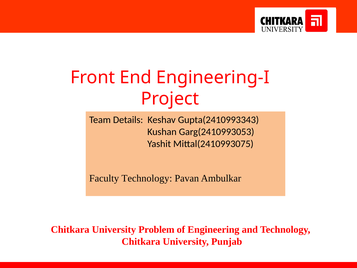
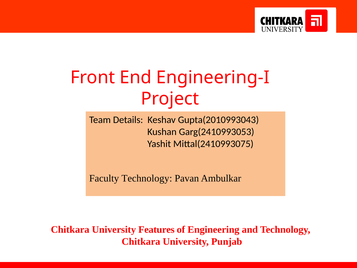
Gupta(2410993343: Gupta(2410993343 -> Gupta(2010993043 (218, 120)
Problem: Problem -> Features (156, 229)
